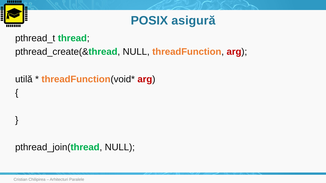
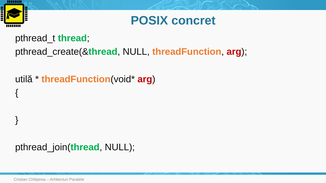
asigură: asigură -> concret (193, 21)
